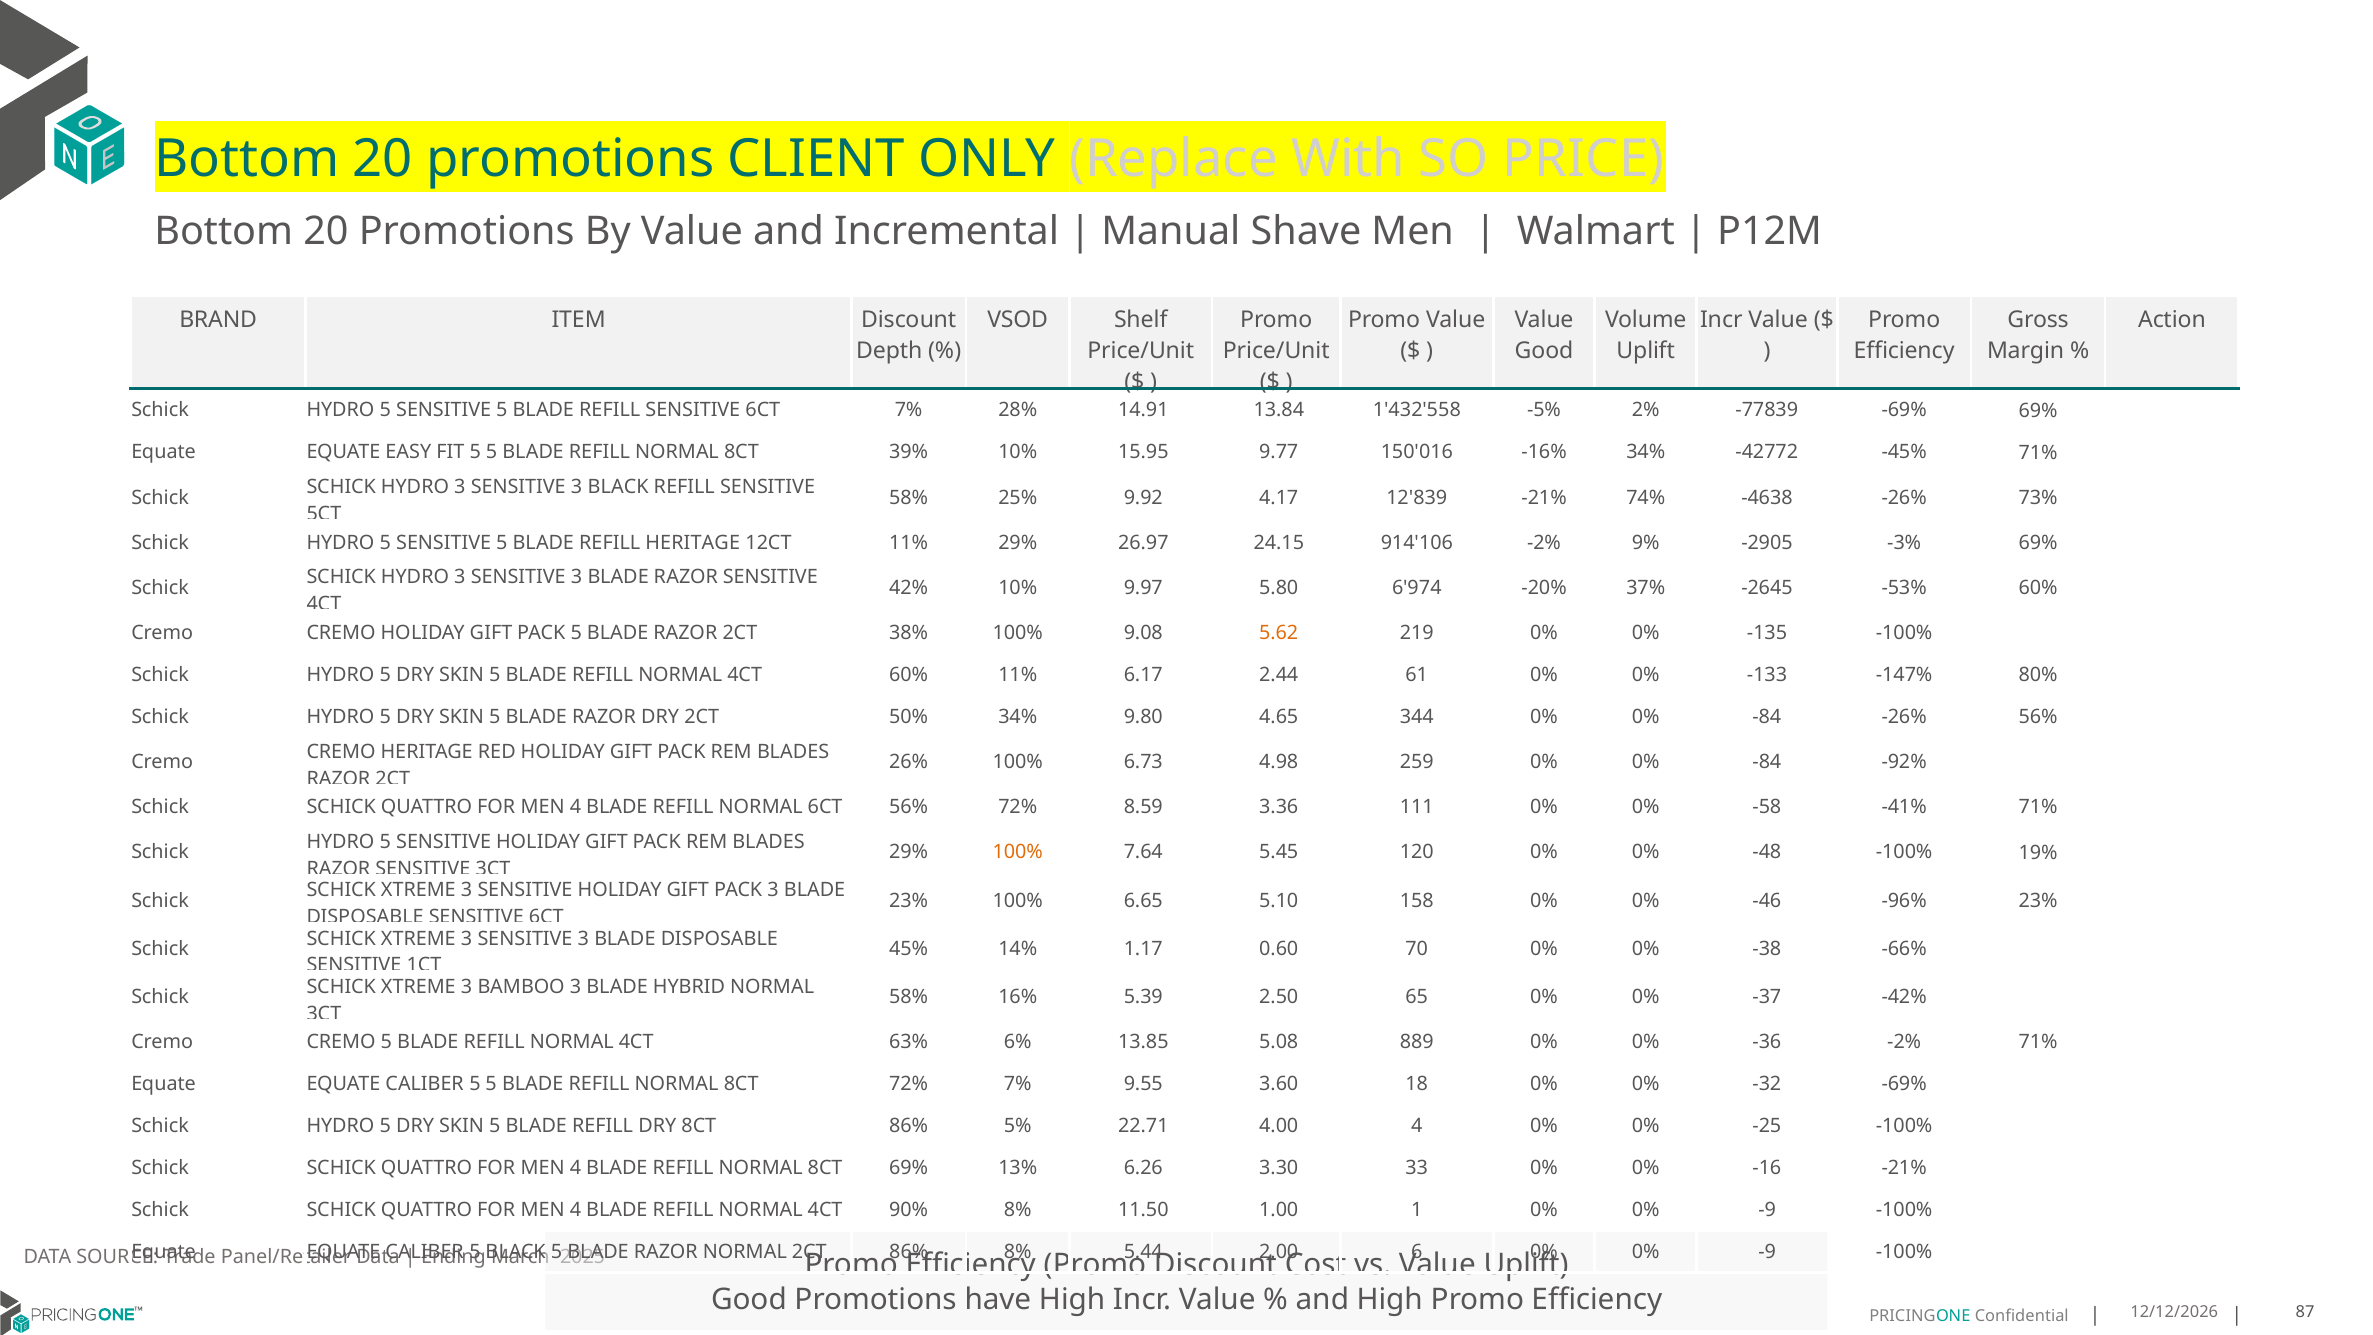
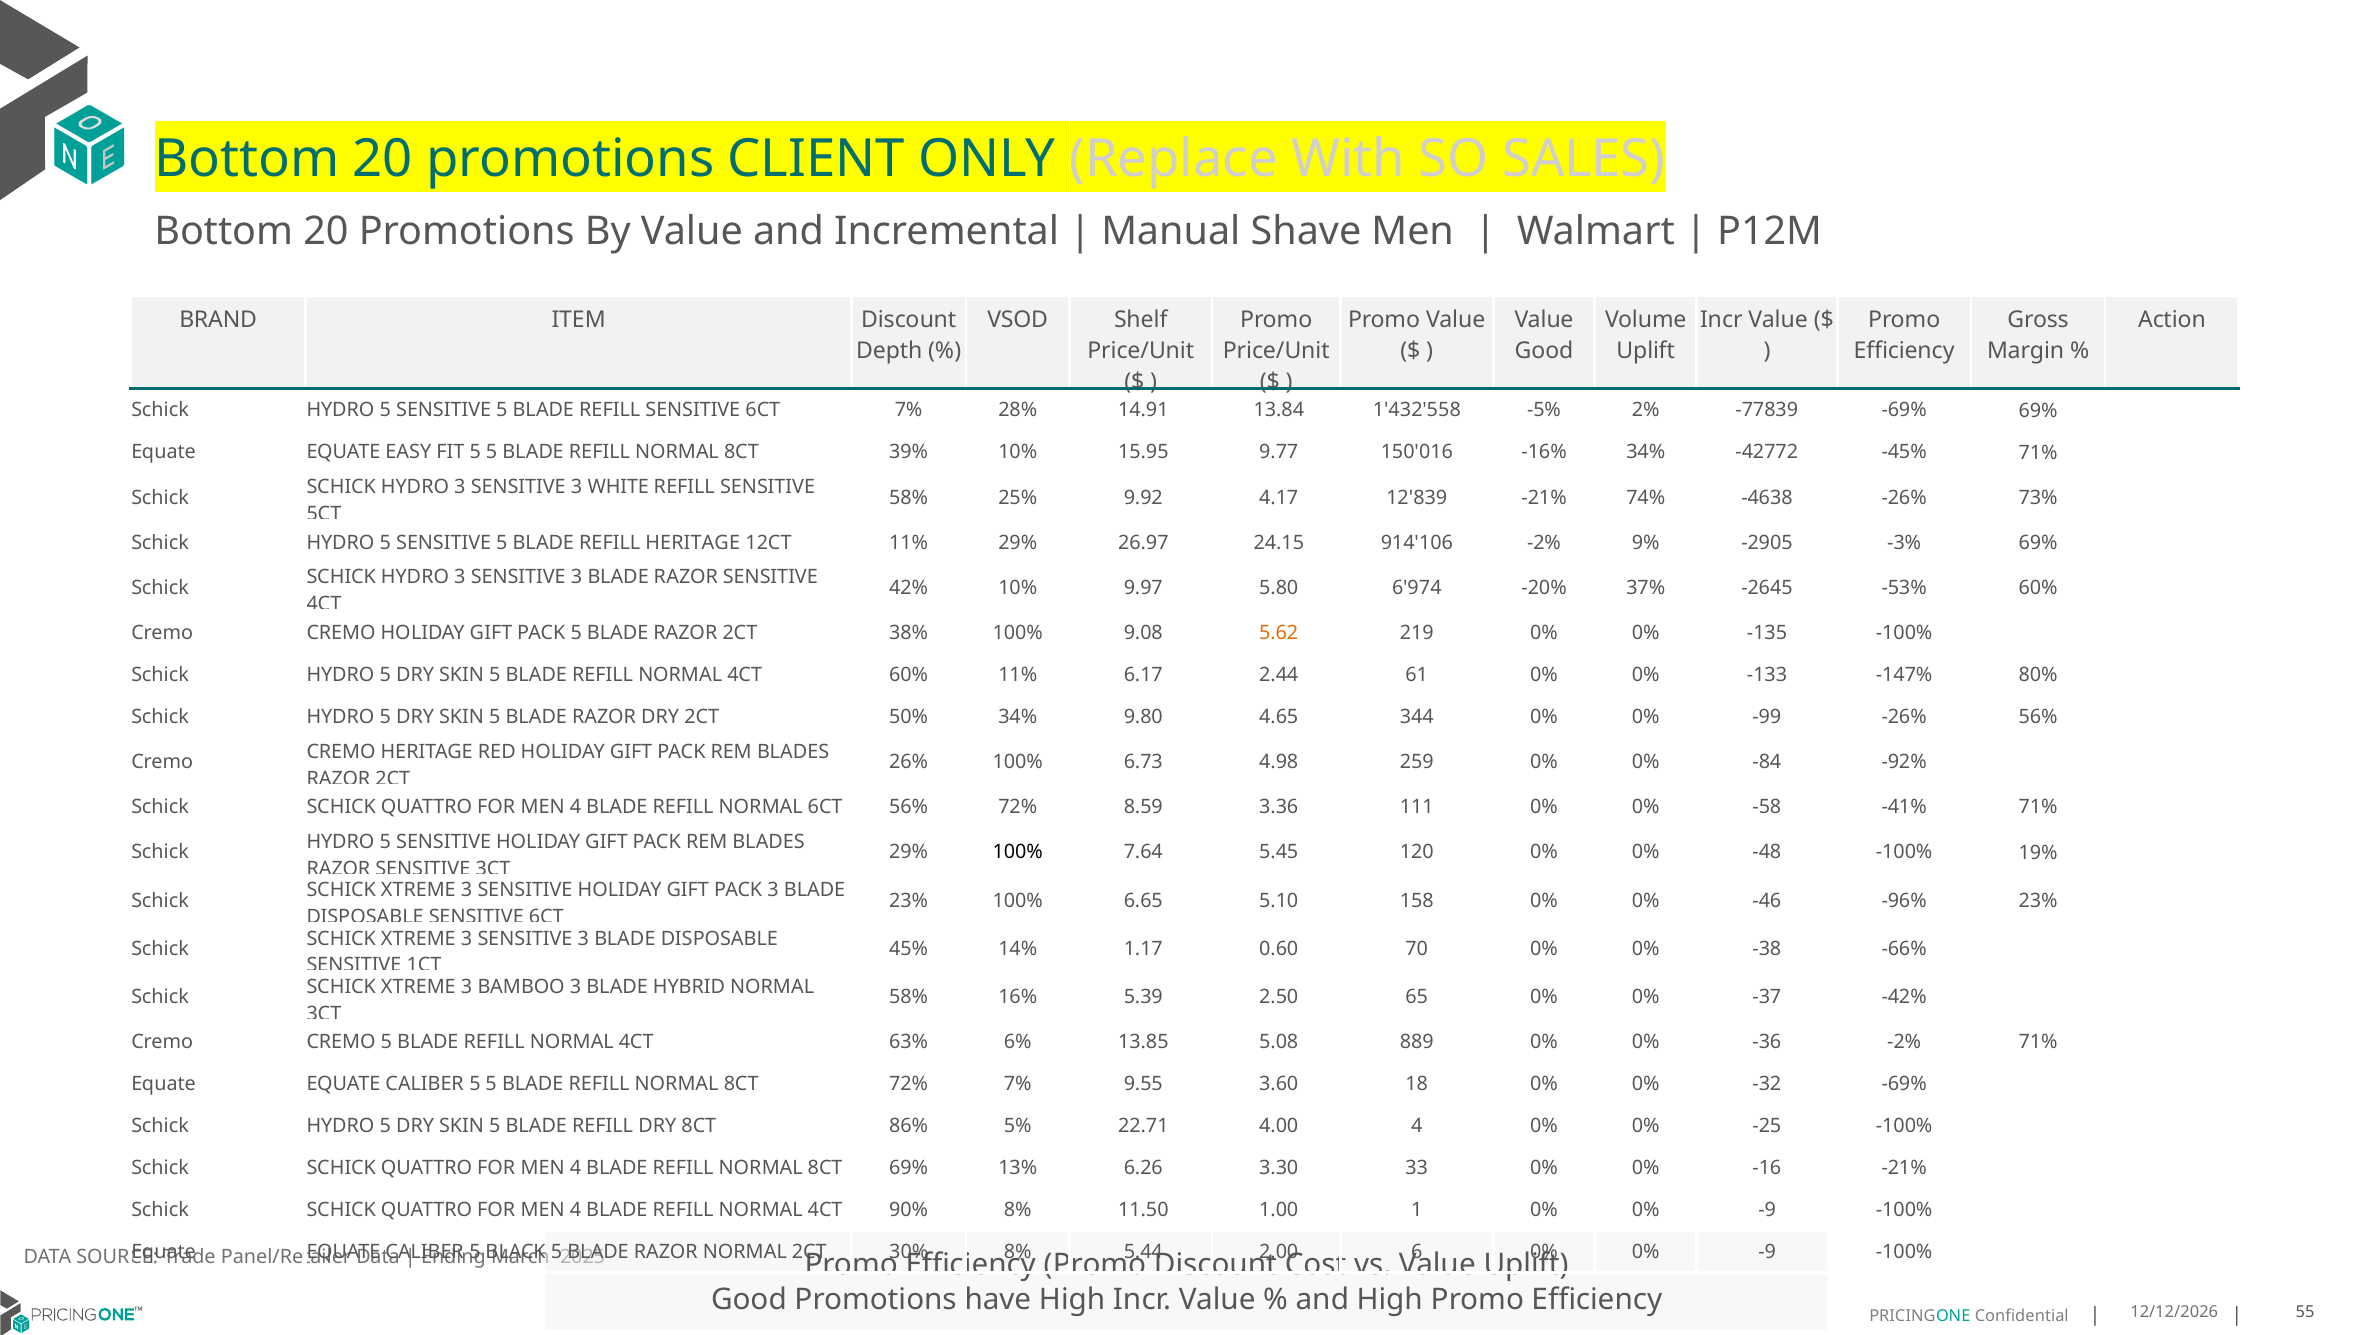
PRICE: PRICE -> SALES (1584, 159)
3 BLACK: BLACK -> WHITE (618, 487)
344 0% 0% -84: -84 -> -99 (1767, 717)
100% colour: orange -> black (1018, 852)
2CT 86%: 86% -> 30% (909, 1252)
87: 87 -> 55 (2305, 1312)
